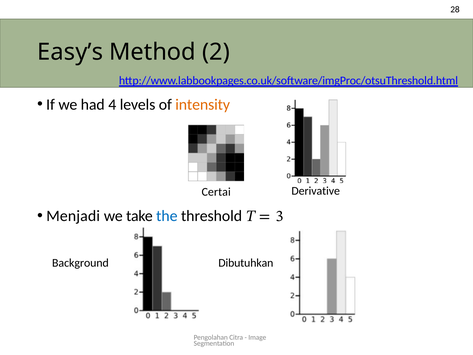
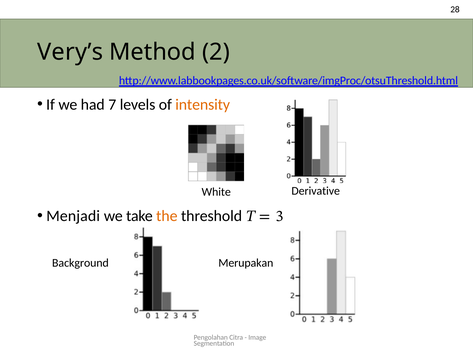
Easy’s: Easy’s -> Very’s (70, 52)
4: 4 -> 7 (112, 104)
Certai: Certai -> White (216, 192)
the colour: blue -> orange (167, 216)
Dibutuhkan: Dibutuhkan -> Merupakan (246, 263)
